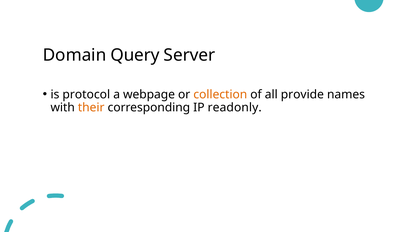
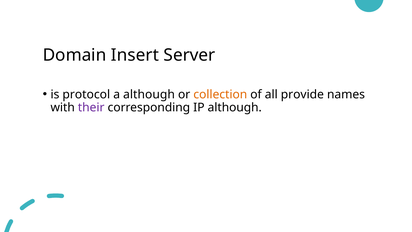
Query: Query -> Insert (135, 55)
a webpage: webpage -> although (149, 94)
their colour: orange -> purple (91, 107)
IP readonly: readonly -> although (235, 107)
